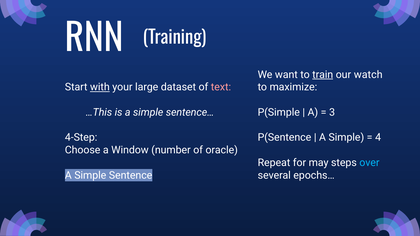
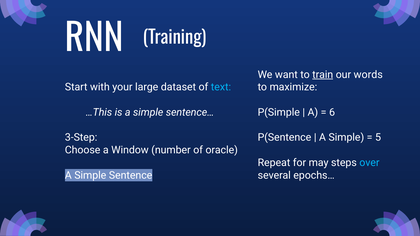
watch: watch -> words (368, 75)
with underline: present -> none (100, 87)
text colour: pink -> light blue (221, 87)
3: 3 -> 6 (332, 112)
4-Step: 4-Step -> 3-Step (81, 138)
4: 4 -> 5 (378, 138)
